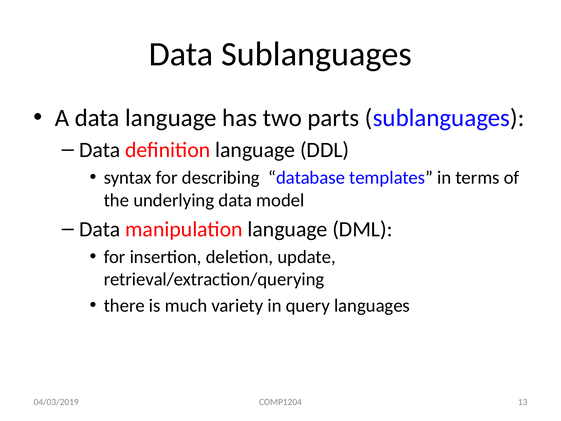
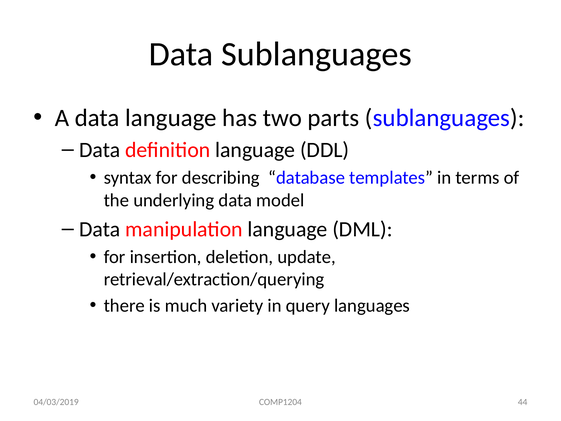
13: 13 -> 44 (523, 402)
